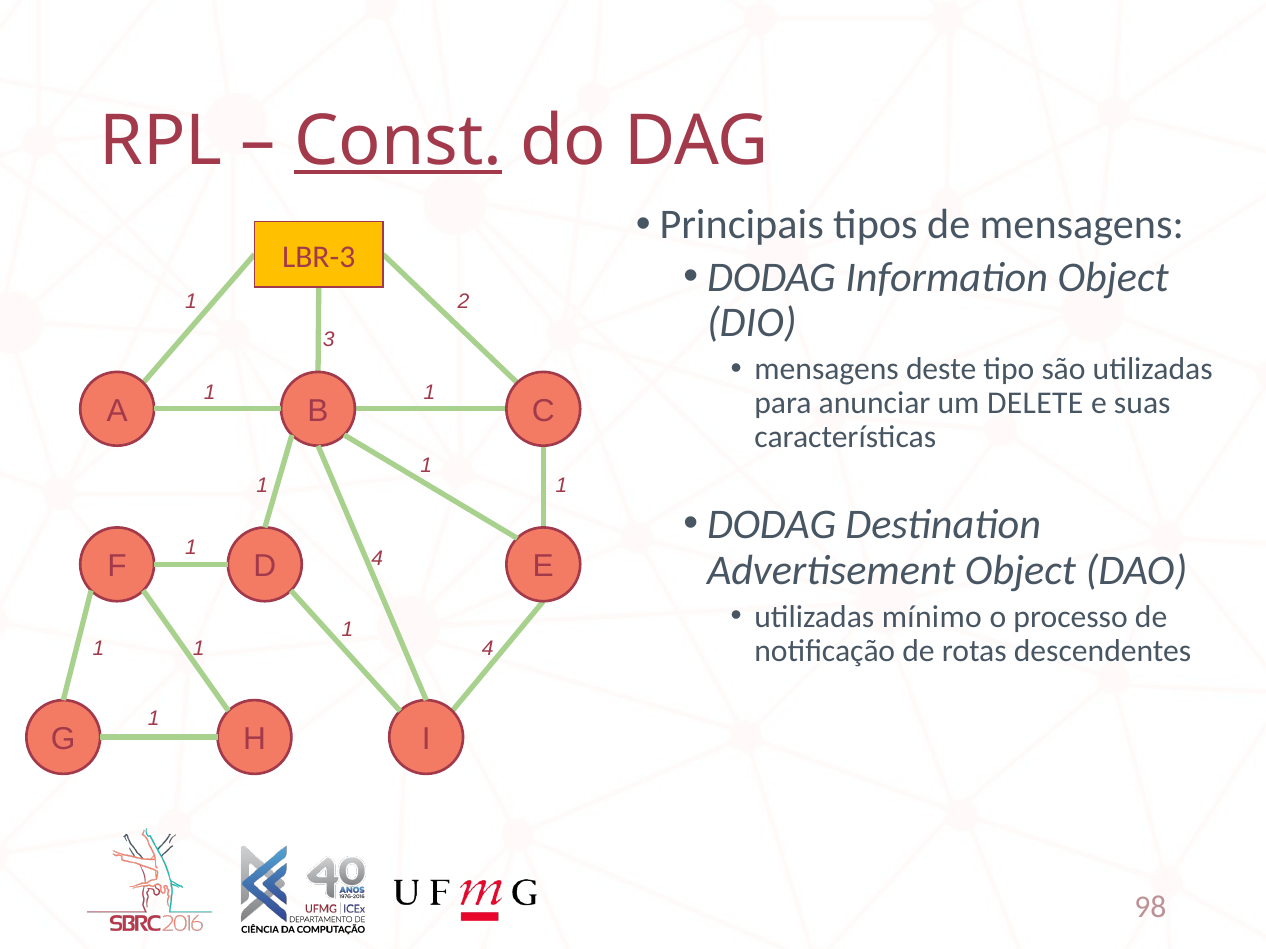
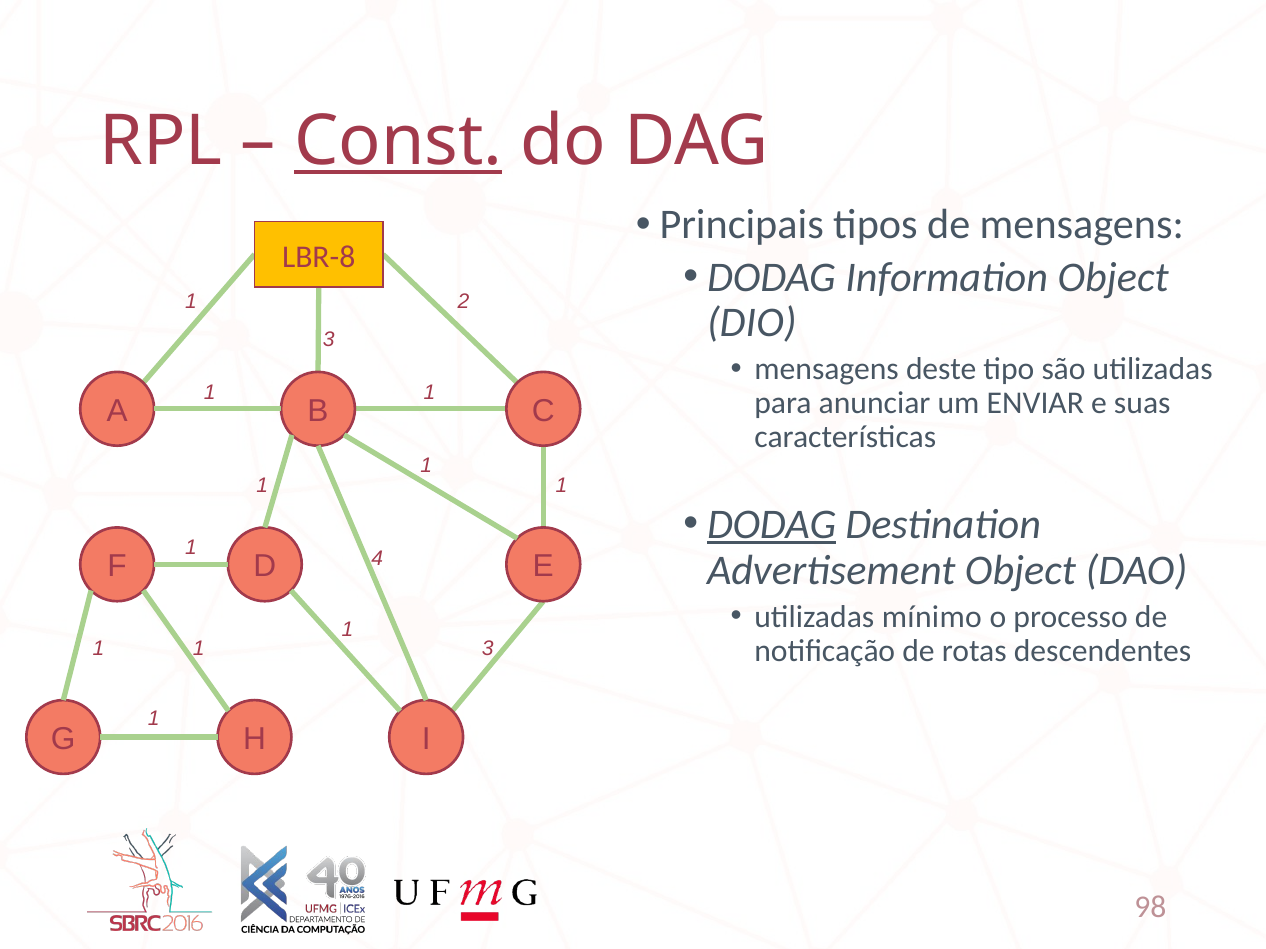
LBR-3: LBR-3 -> LBR-8 (319, 257)
DELETE: DELETE -> ENVIAR (1035, 404)
DODAG underline: none -> present (772, 525)
4: 4 -> 3 (488, 649)
